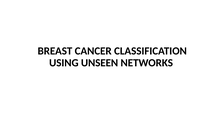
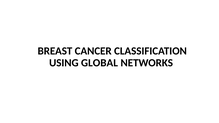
UNSEEN: UNSEEN -> GLOBAL (99, 63)
